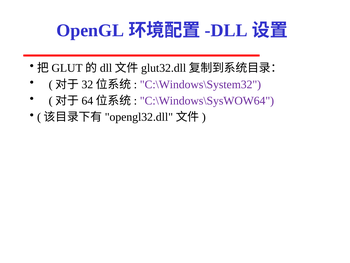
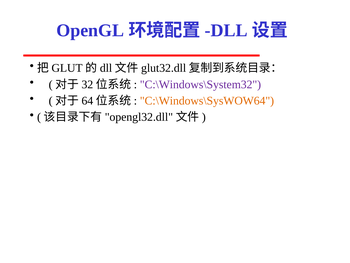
C:\Windows\SysWOW64 colour: purple -> orange (207, 101)
